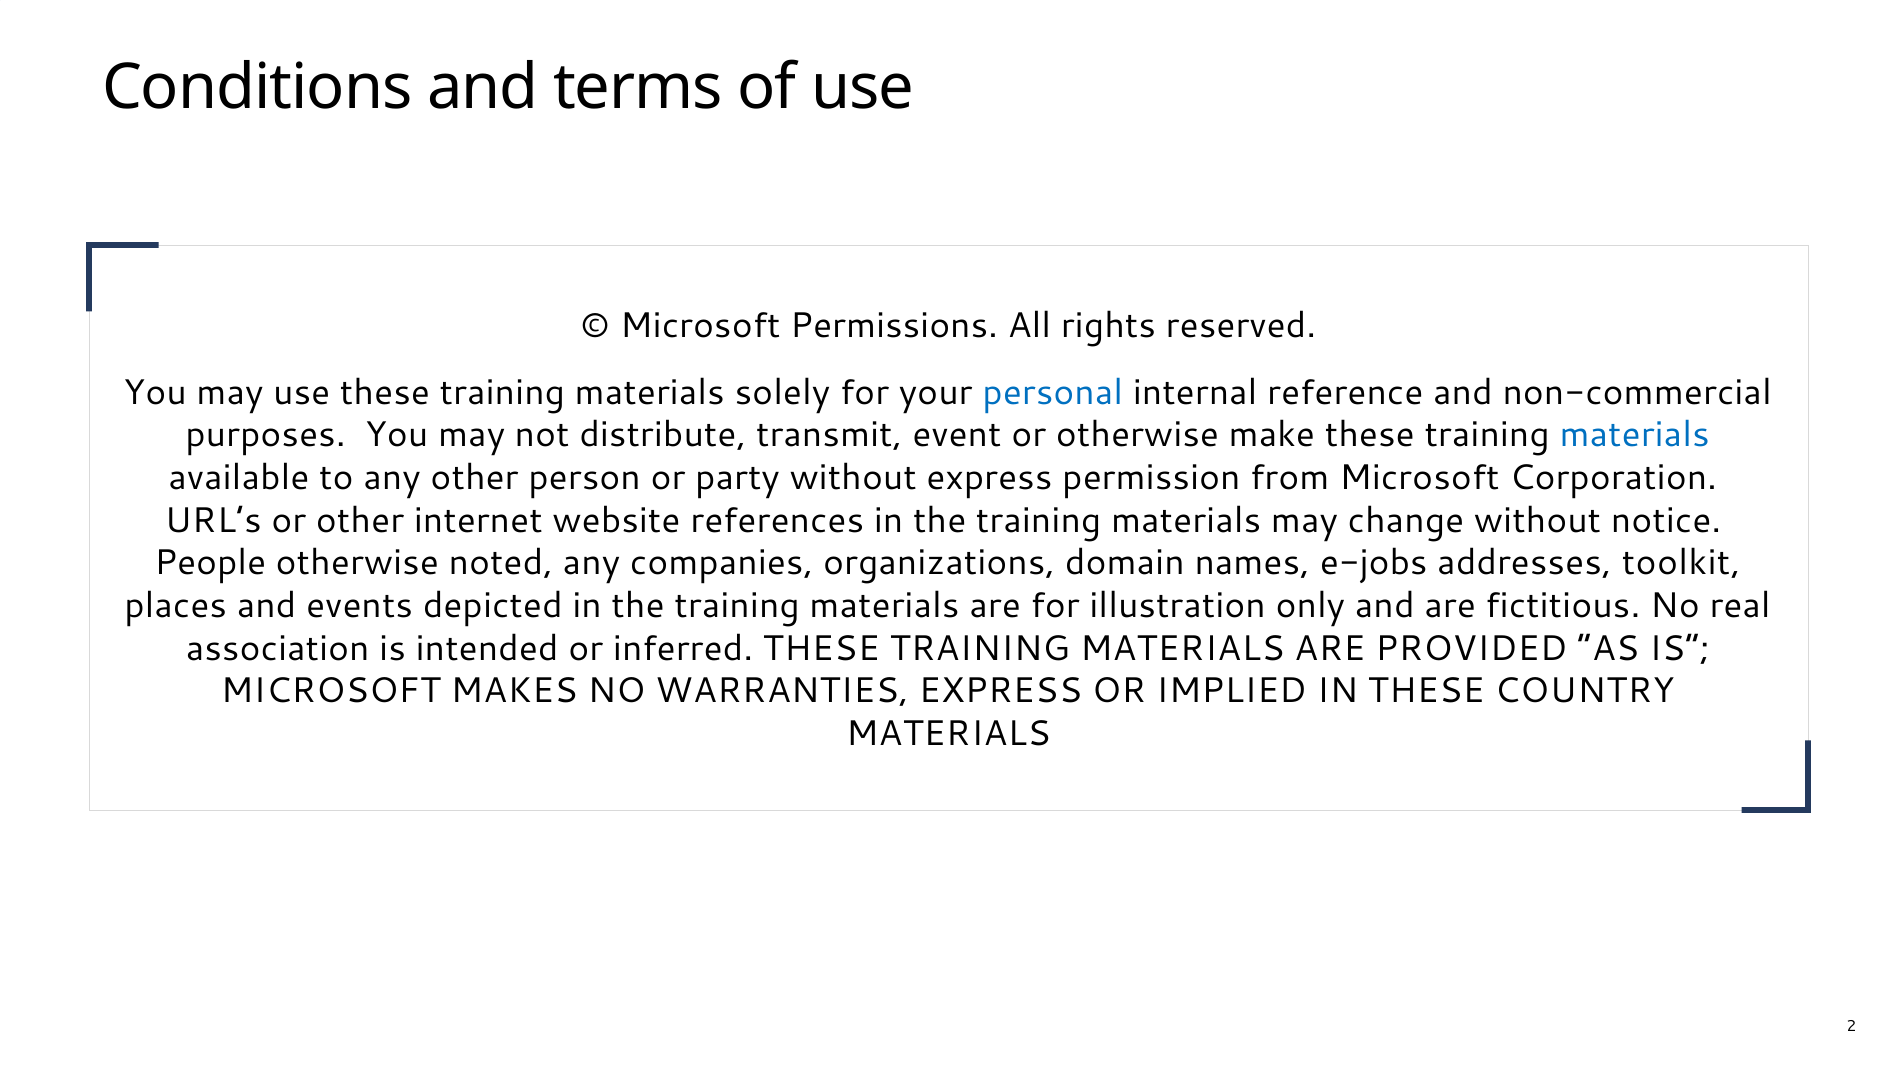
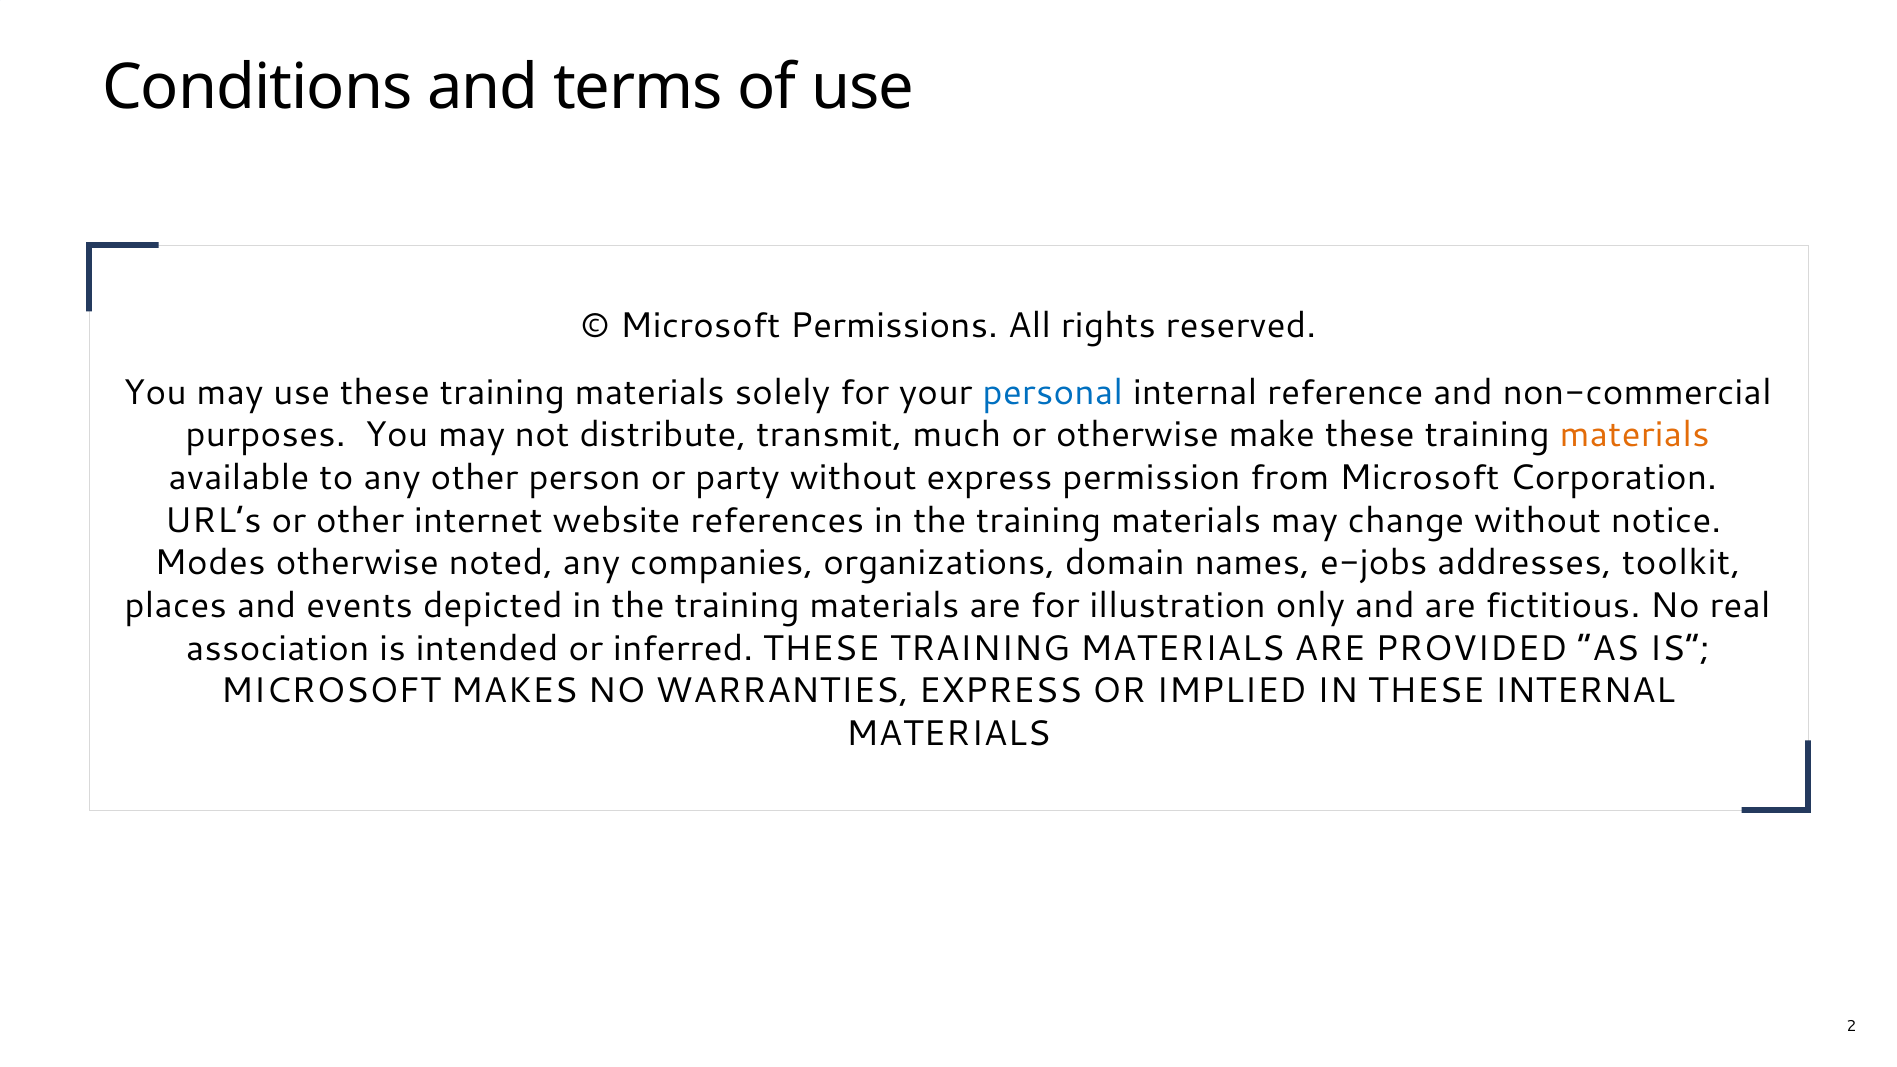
event: event -> much (957, 435)
materials colour: blue -> orange (1635, 435)
People: People -> Modes (210, 563)
THESE COUNTRY: COUNTRY -> INTERNAL (1585, 691)
